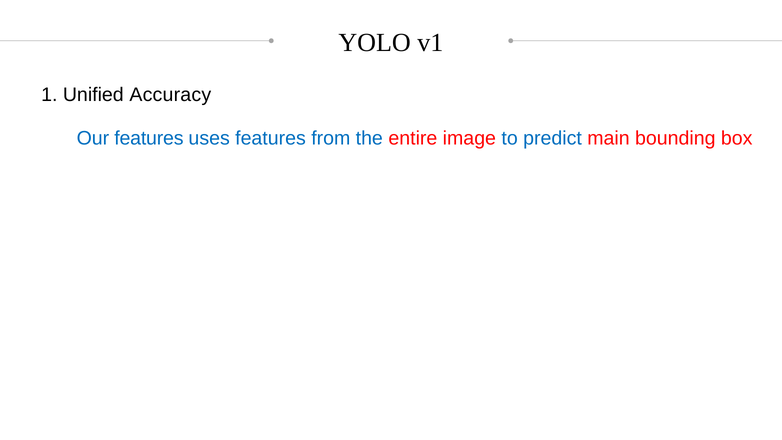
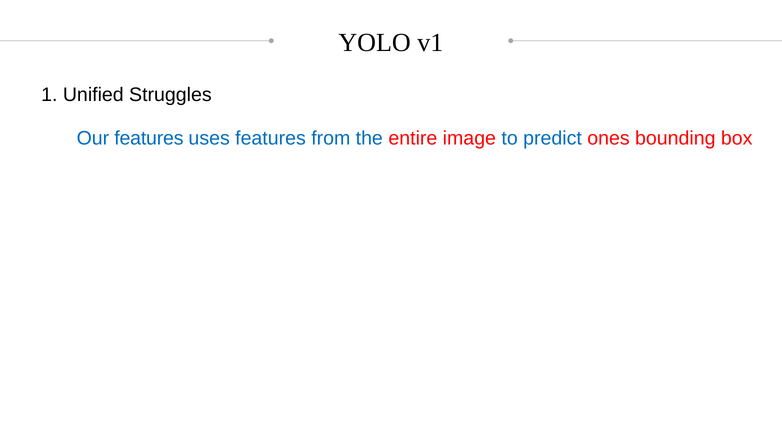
Accuracy: Accuracy -> Struggles (170, 95)
main: main -> ones (609, 138)
